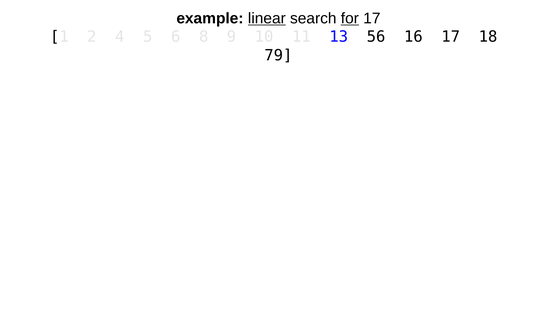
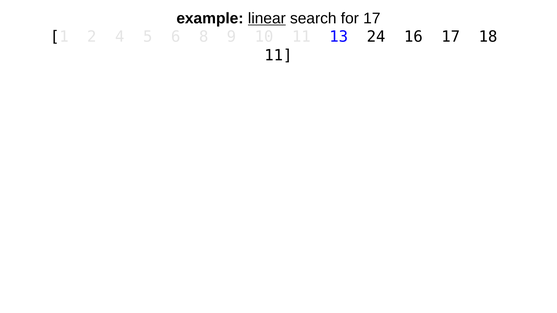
for underline: present -> none (350, 18)
56: 56 -> 24 (376, 37)
79: 79 -> 11 (279, 55)
